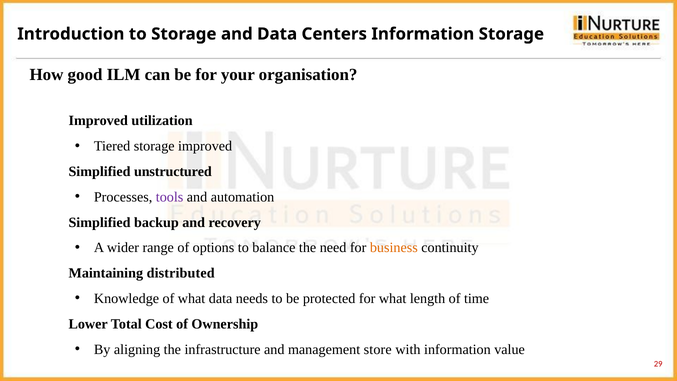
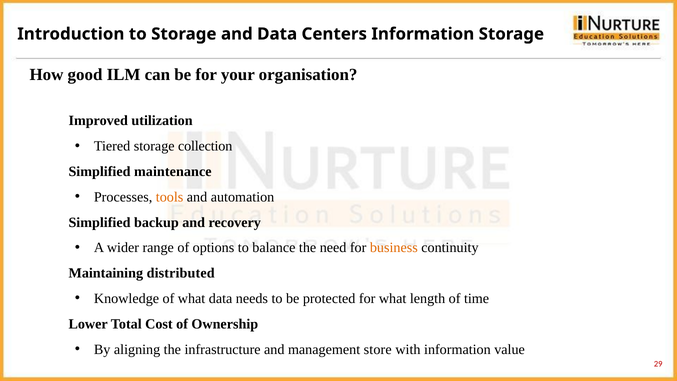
improved: improved -> collection (205, 146)
unstructured: unstructured -> maintenance (173, 171)
tools colour: purple -> orange (170, 197)
